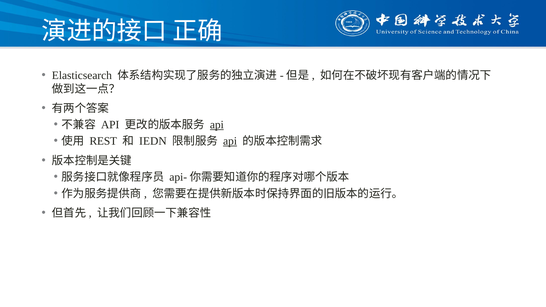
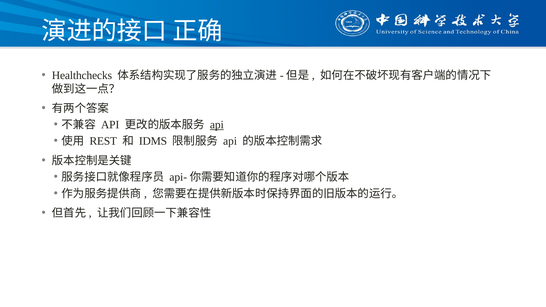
Elasticsearch: Elasticsearch -> Healthchecks (82, 75)
IEDN: IEDN -> IDMS (153, 141)
api underline: present -> none (230, 141)
